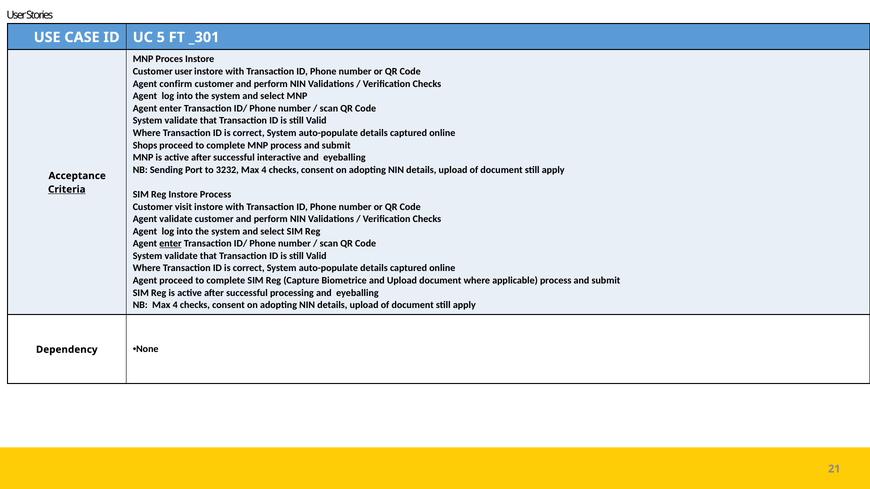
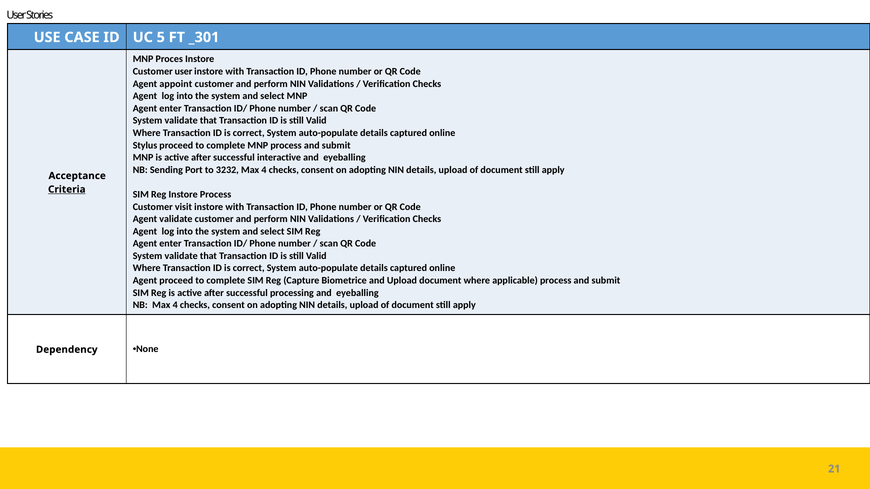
confirm: confirm -> appoint (176, 84)
Shops: Shops -> Stylus (145, 145)
enter underline: present -> none (170, 244)
